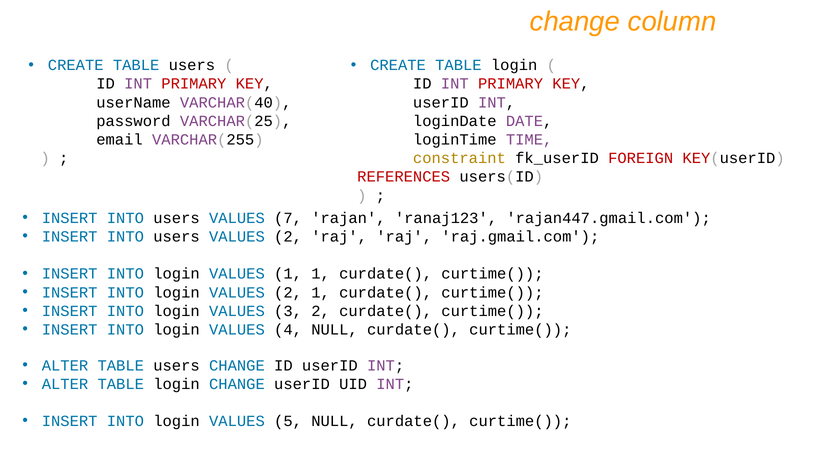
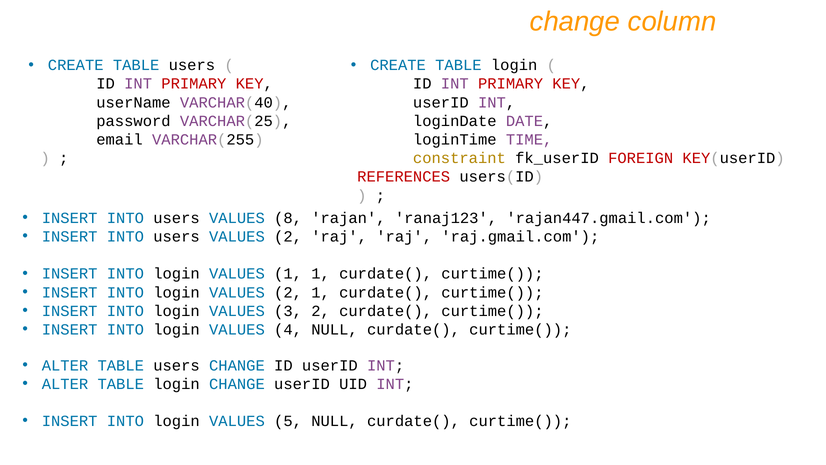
7: 7 -> 8 (288, 218)
